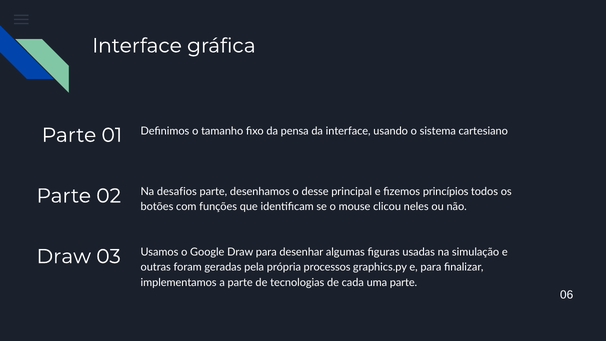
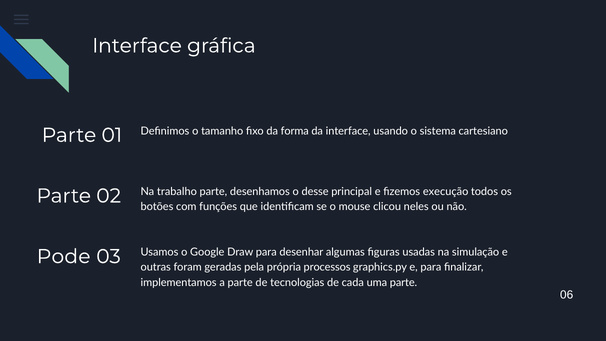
pensa: pensa -> forma (295, 131)
desafios: desafios -> trabalho (177, 192)
princípios: princípios -> execução (446, 192)
Draw: Draw -> Pode (64, 256)
